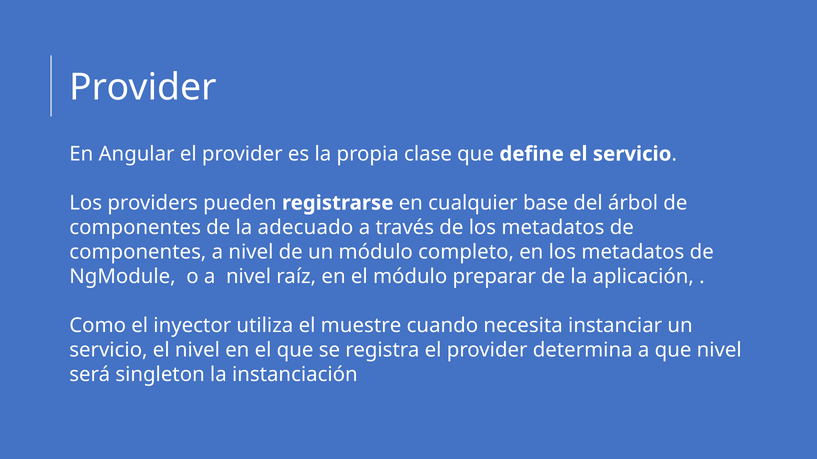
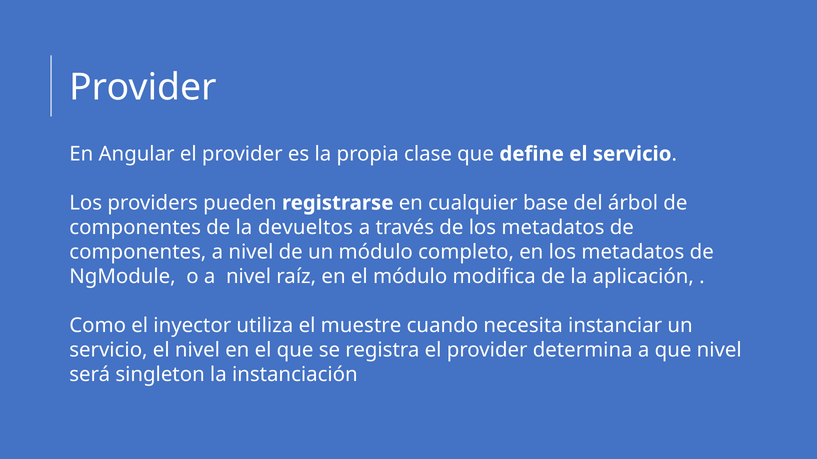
adecuado: adecuado -> devueltos (305, 228)
preparar: preparar -> modifica (494, 277)
